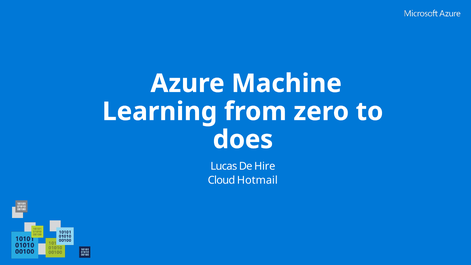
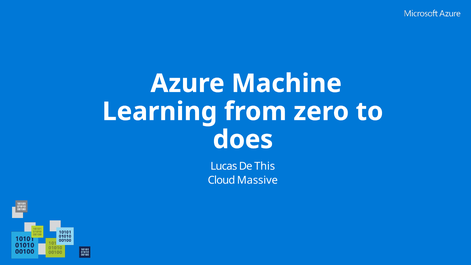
Hire: Hire -> This (265, 166)
Hotmail: Hotmail -> Massive (257, 180)
